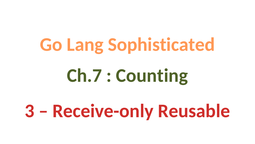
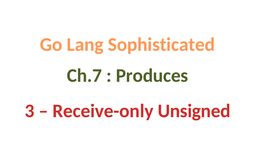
Counting: Counting -> Produces (152, 75)
Reusable: Reusable -> Unsigned (194, 111)
